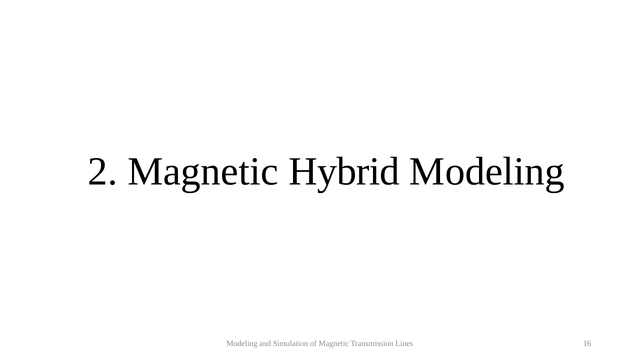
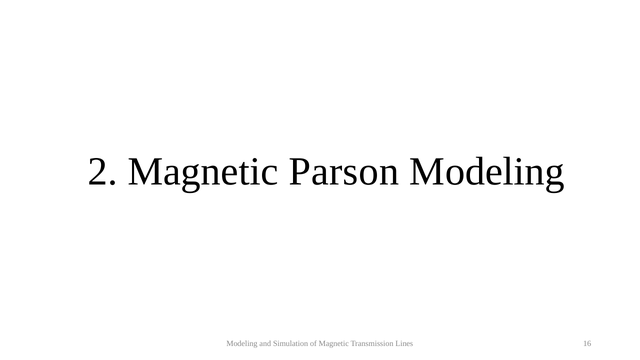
Hybrid: Hybrid -> Parson (344, 171)
